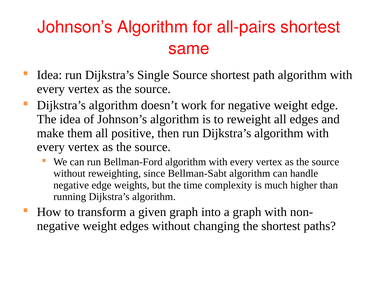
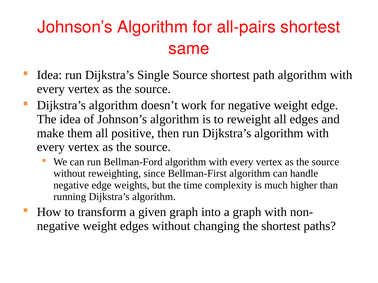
Bellman-Sabt: Bellman-Sabt -> Bellman-First (197, 174)
